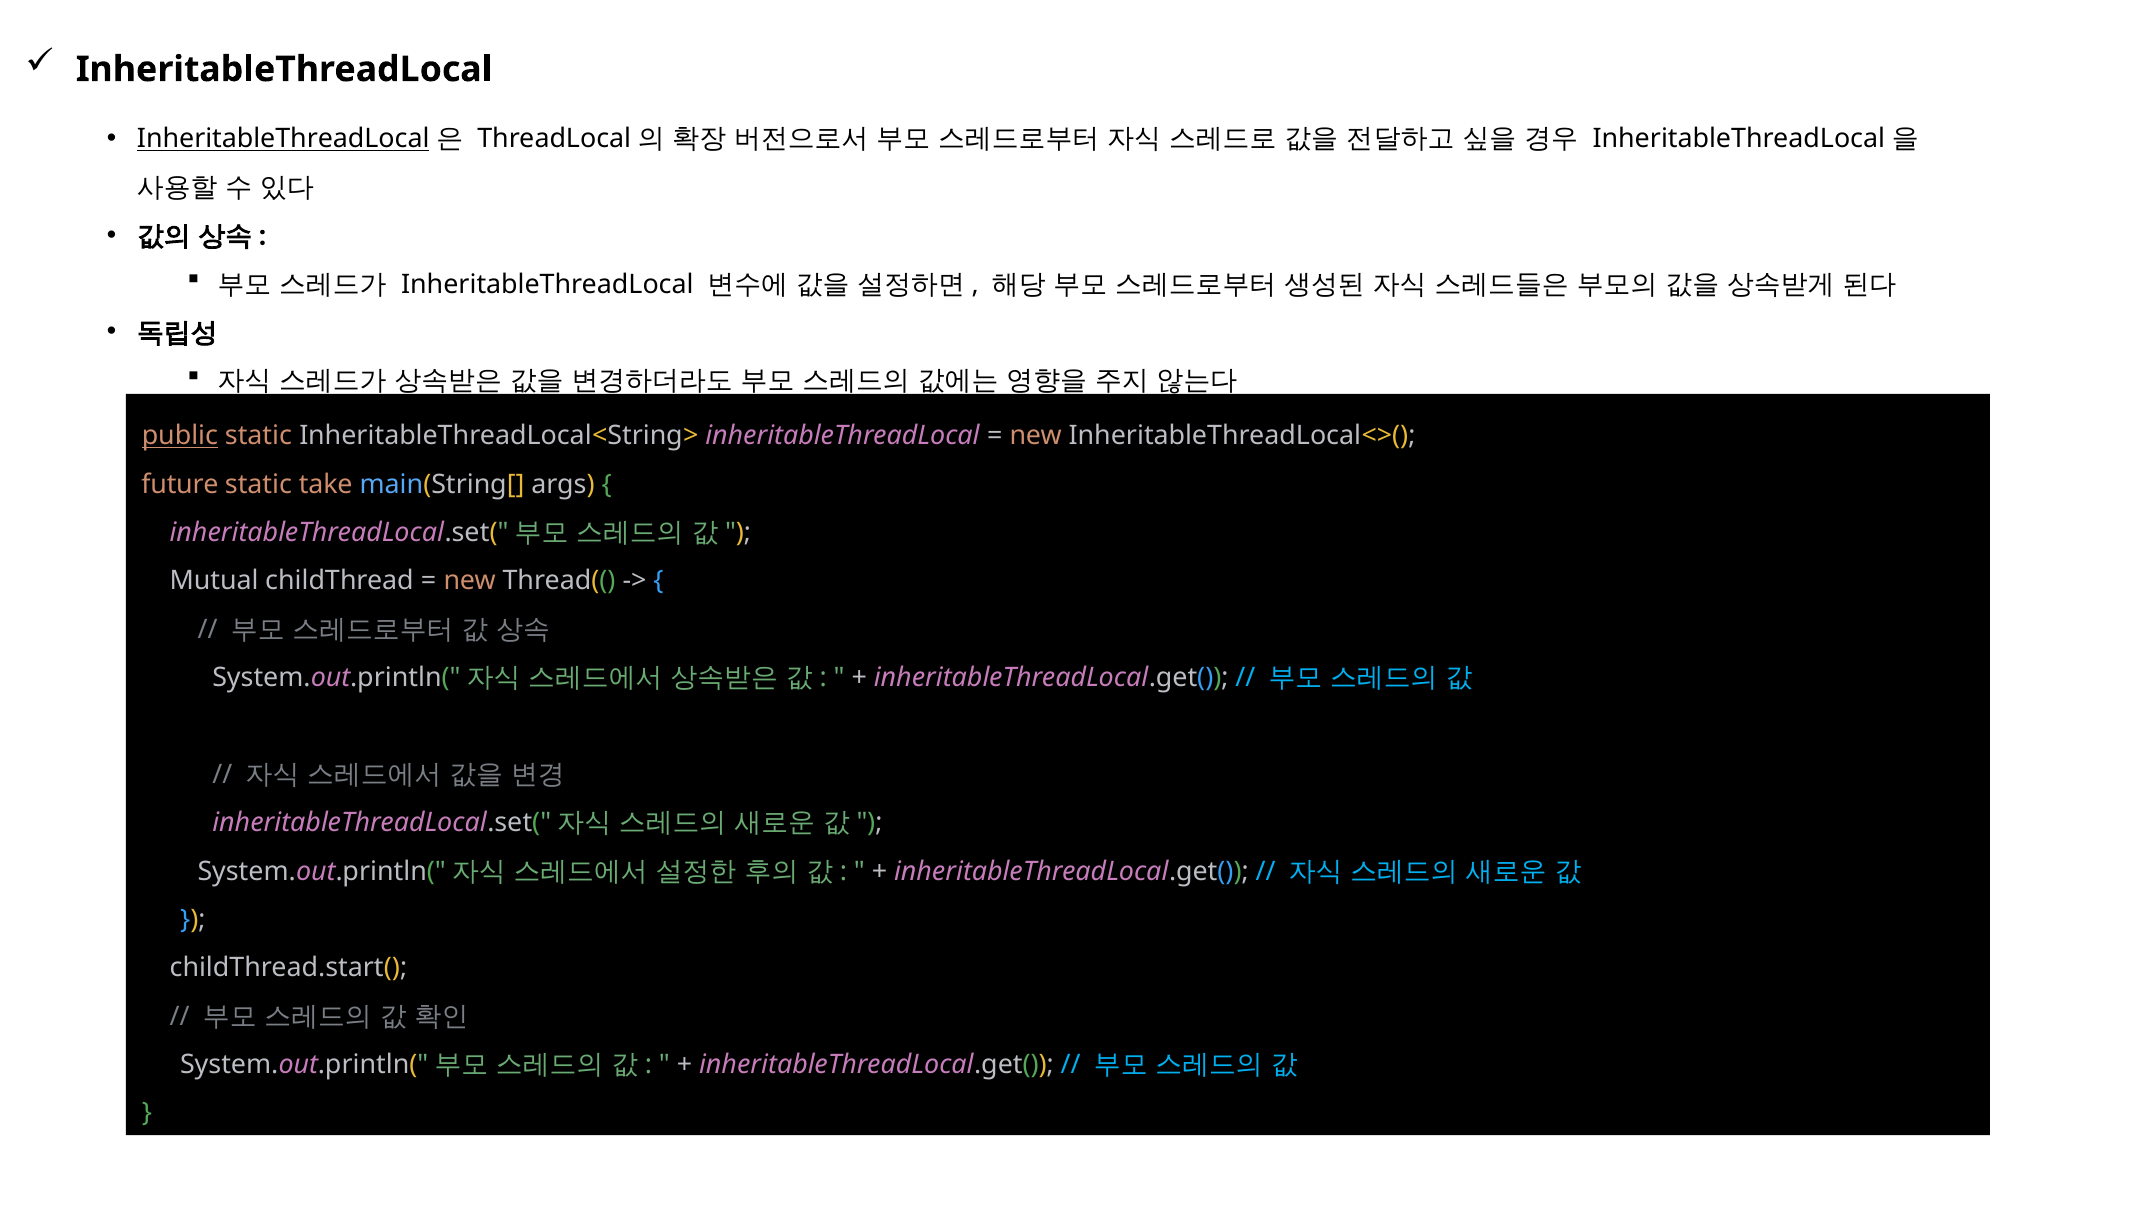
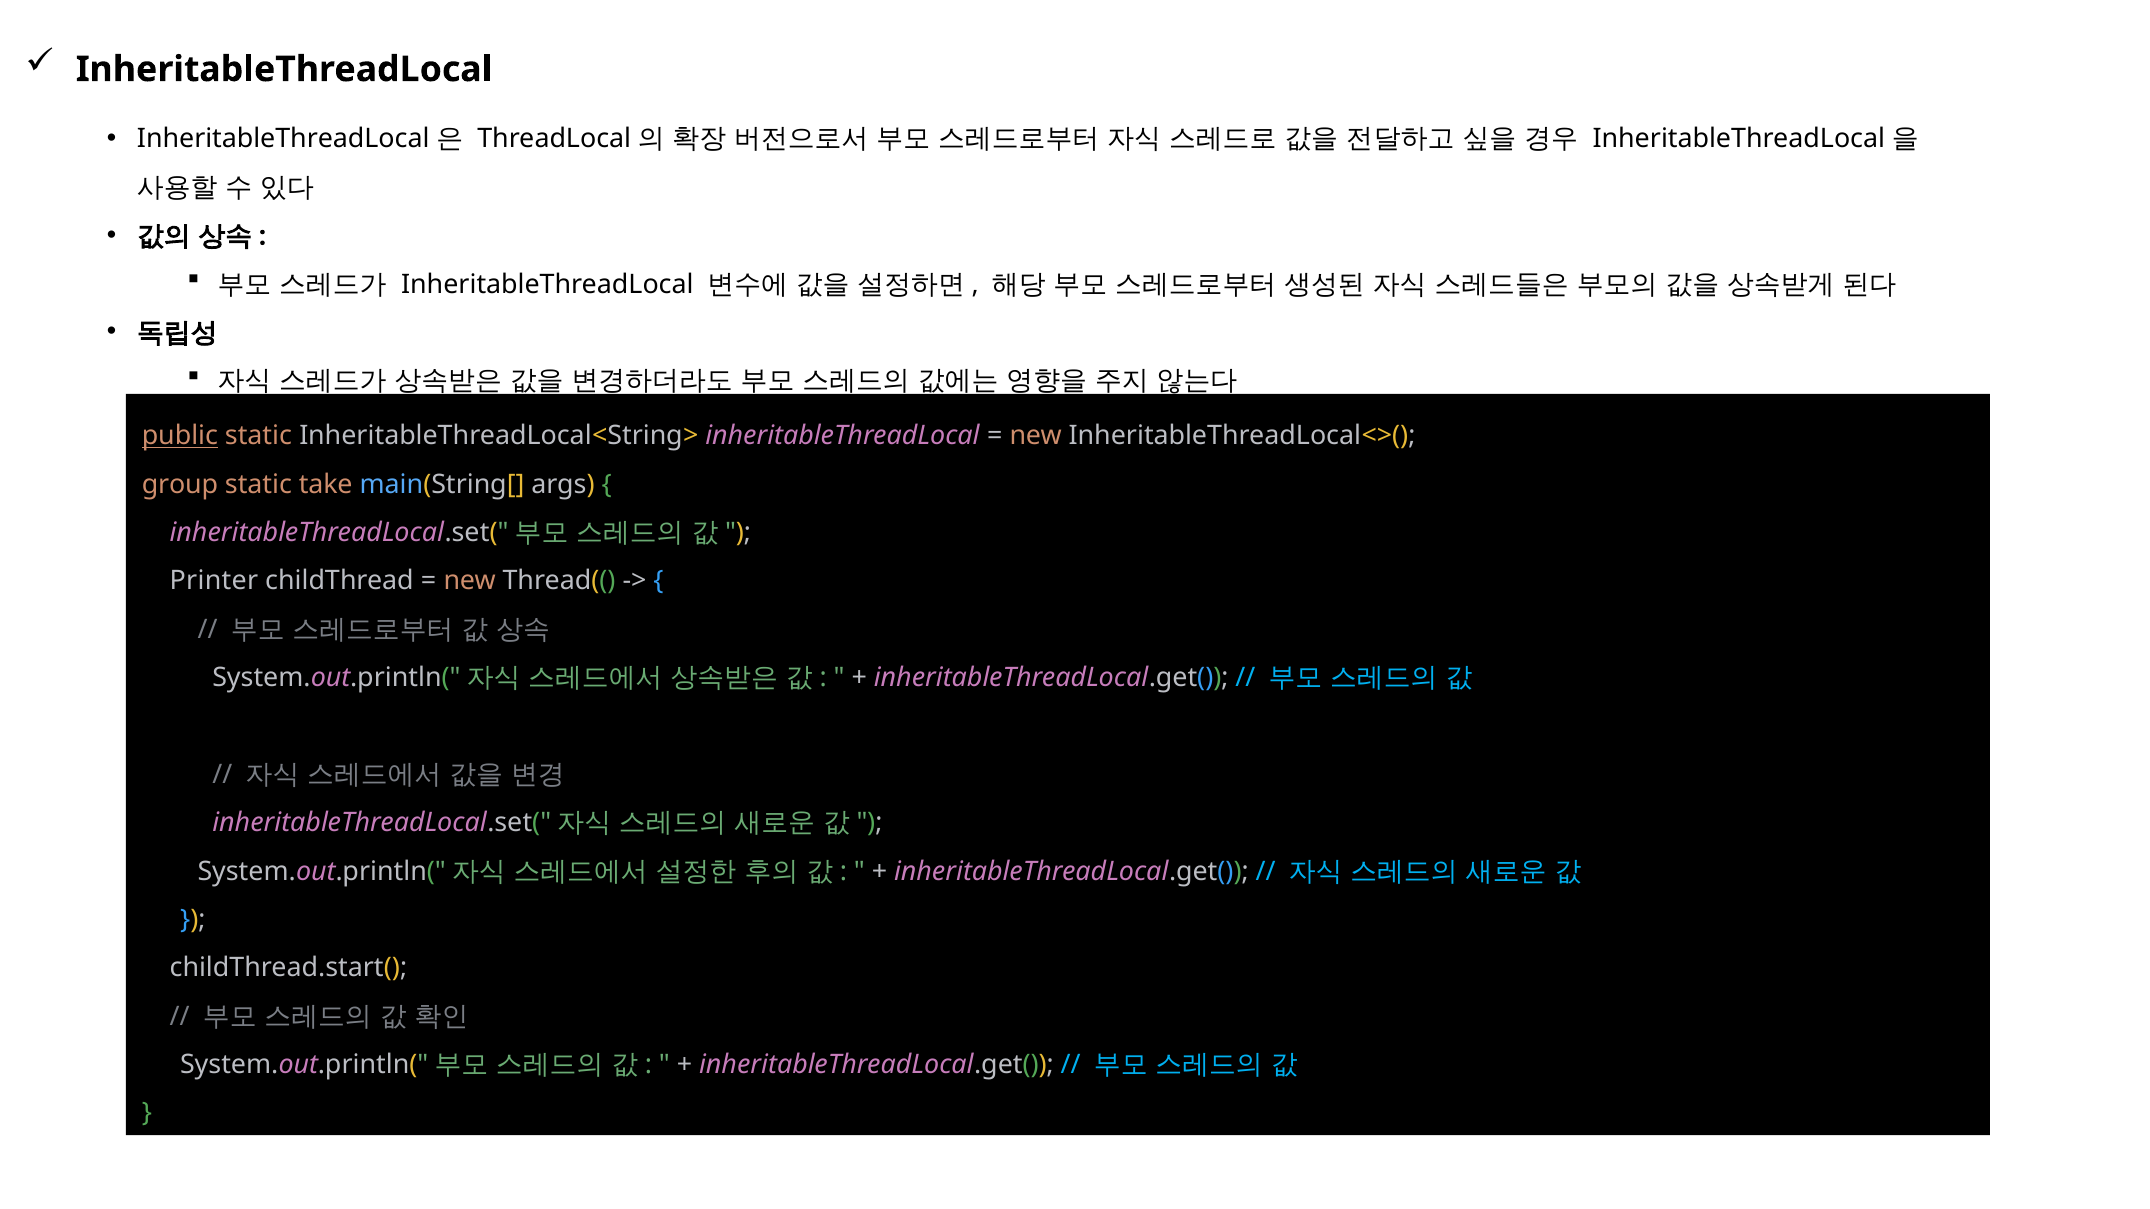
InheritableThreadLocal underline: present -> none (283, 139)
future: future -> group (180, 485)
Mutual: Mutual -> Printer (214, 581)
